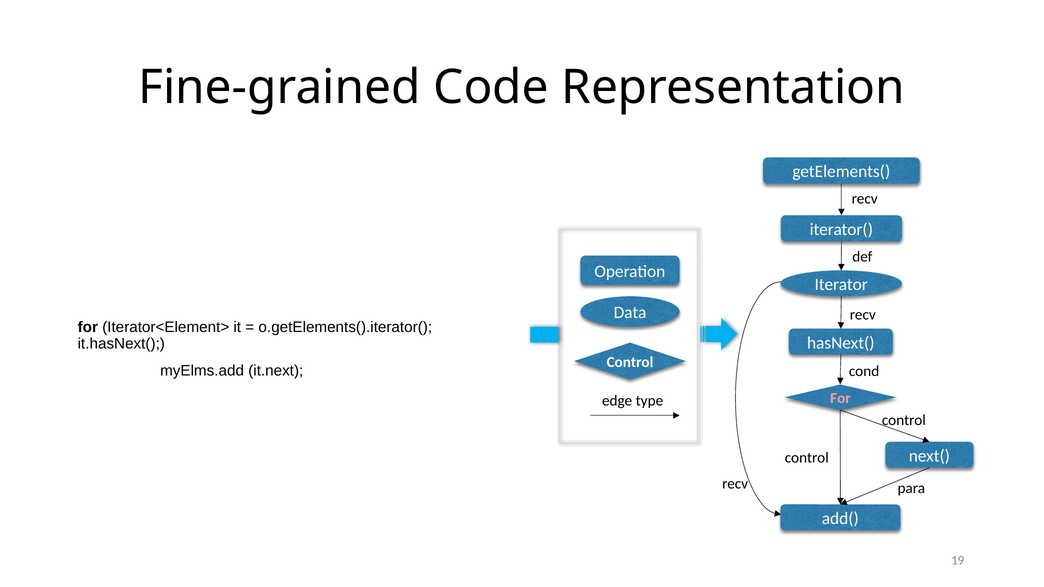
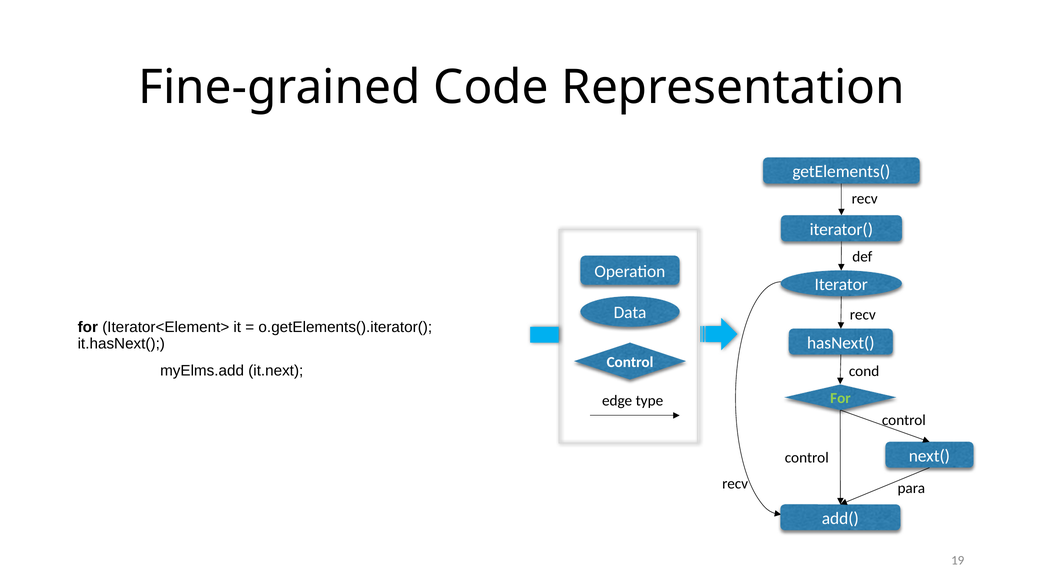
For colour: pink -> light green (840, 399)
